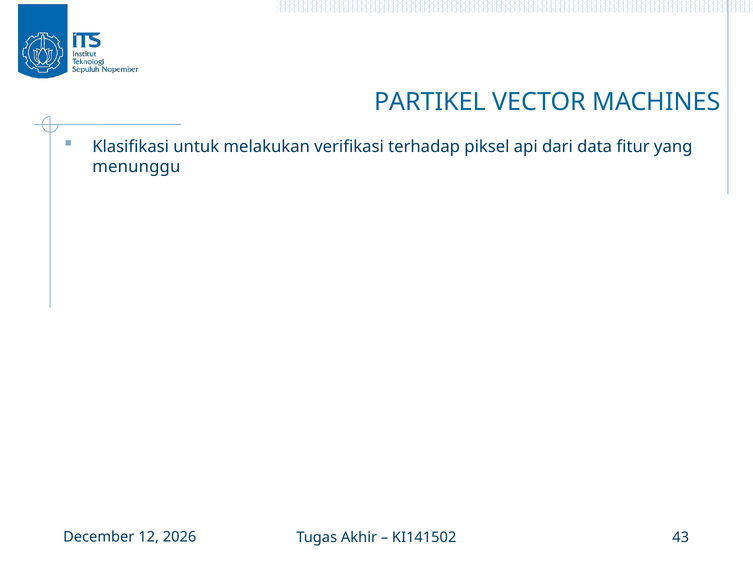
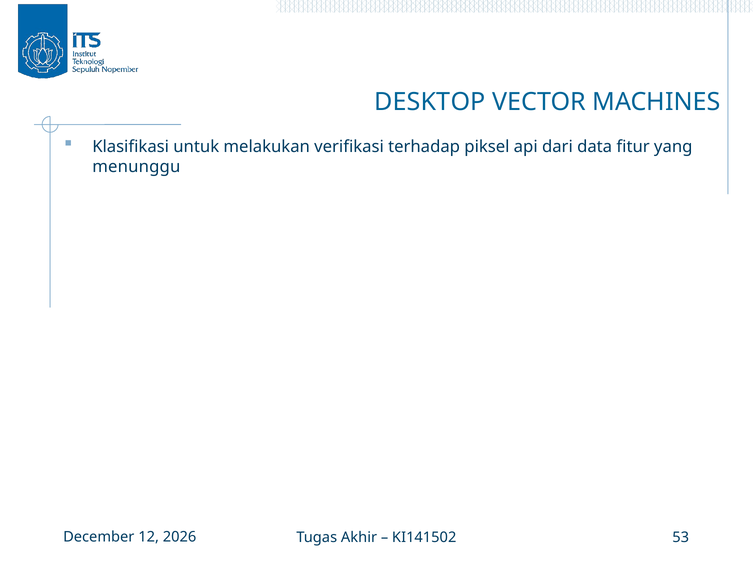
PARTIKEL: PARTIKEL -> DESKTOP (430, 102)
43: 43 -> 53 (681, 538)
